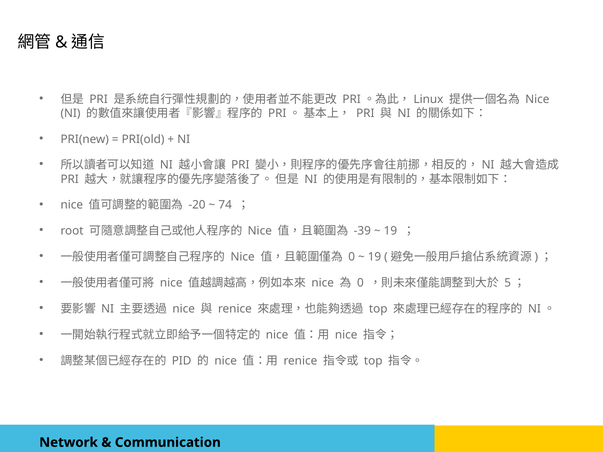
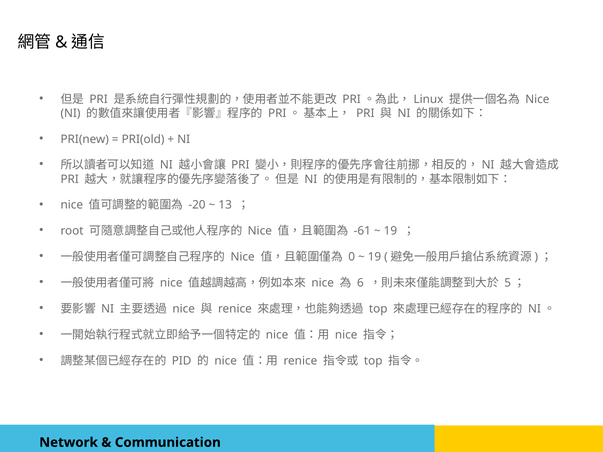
74: 74 -> 13 (225, 205)
-39: -39 -> -61 (362, 231)
0: 0 -> 6 (360, 283)
